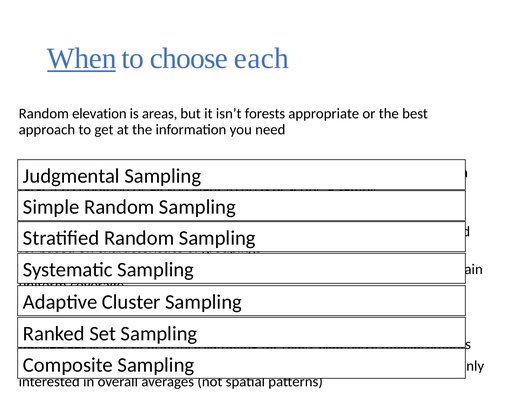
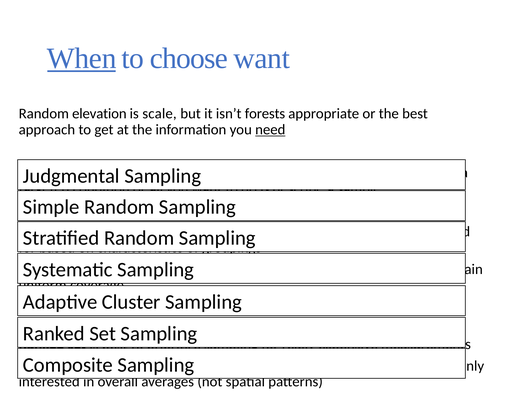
choose each: each -> want (262, 59)
areas: areas -> scale (160, 114)
need underline: none -> present (270, 130)
